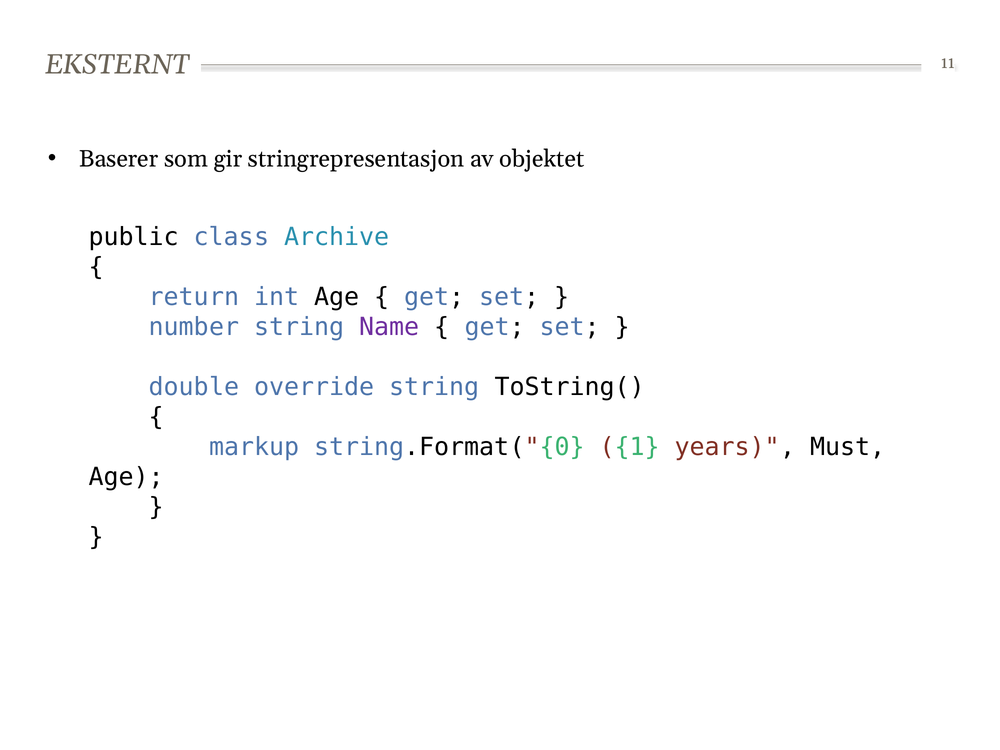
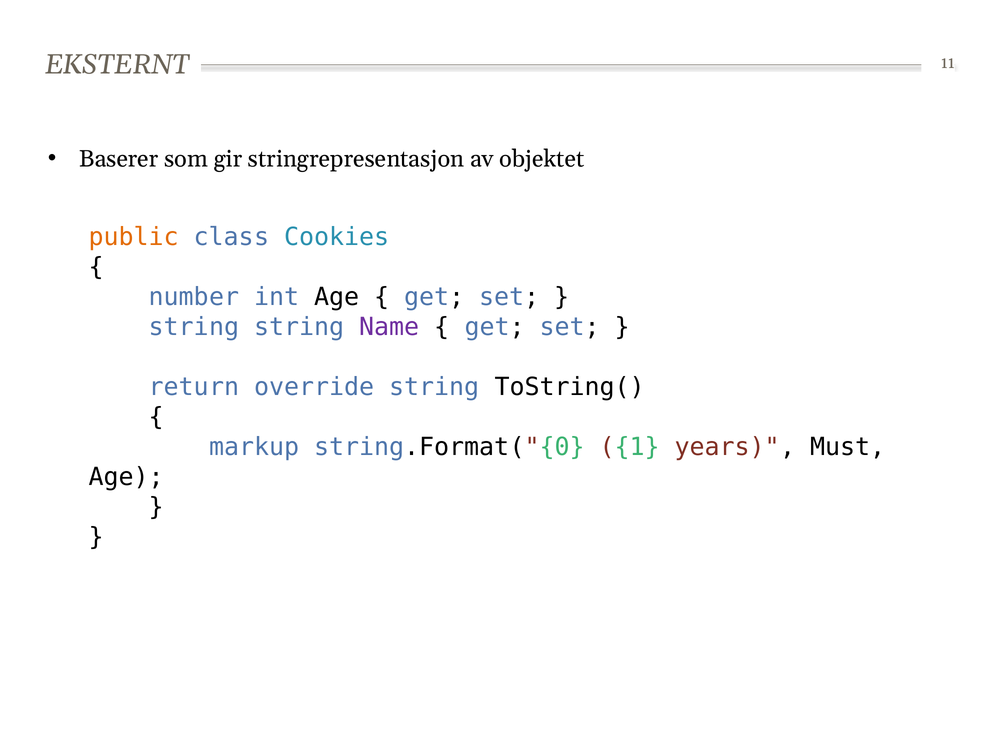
public colour: black -> orange (134, 237)
Archive: Archive -> Cookies (337, 237)
return: return -> number (194, 297)
number: number -> string (194, 327)
double: double -> return (194, 387)
